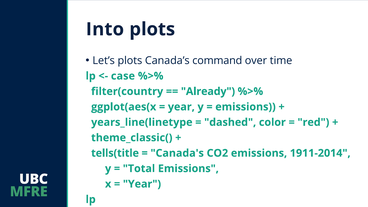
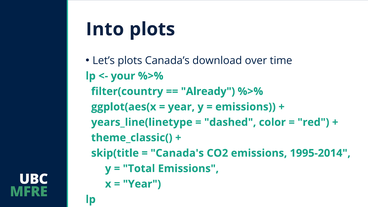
command: command -> download (217, 61)
case: case -> your (123, 76)
tells(title: tells(title -> skip(title (115, 153)
1911-2014: 1911-2014 -> 1995-2014 (320, 153)
